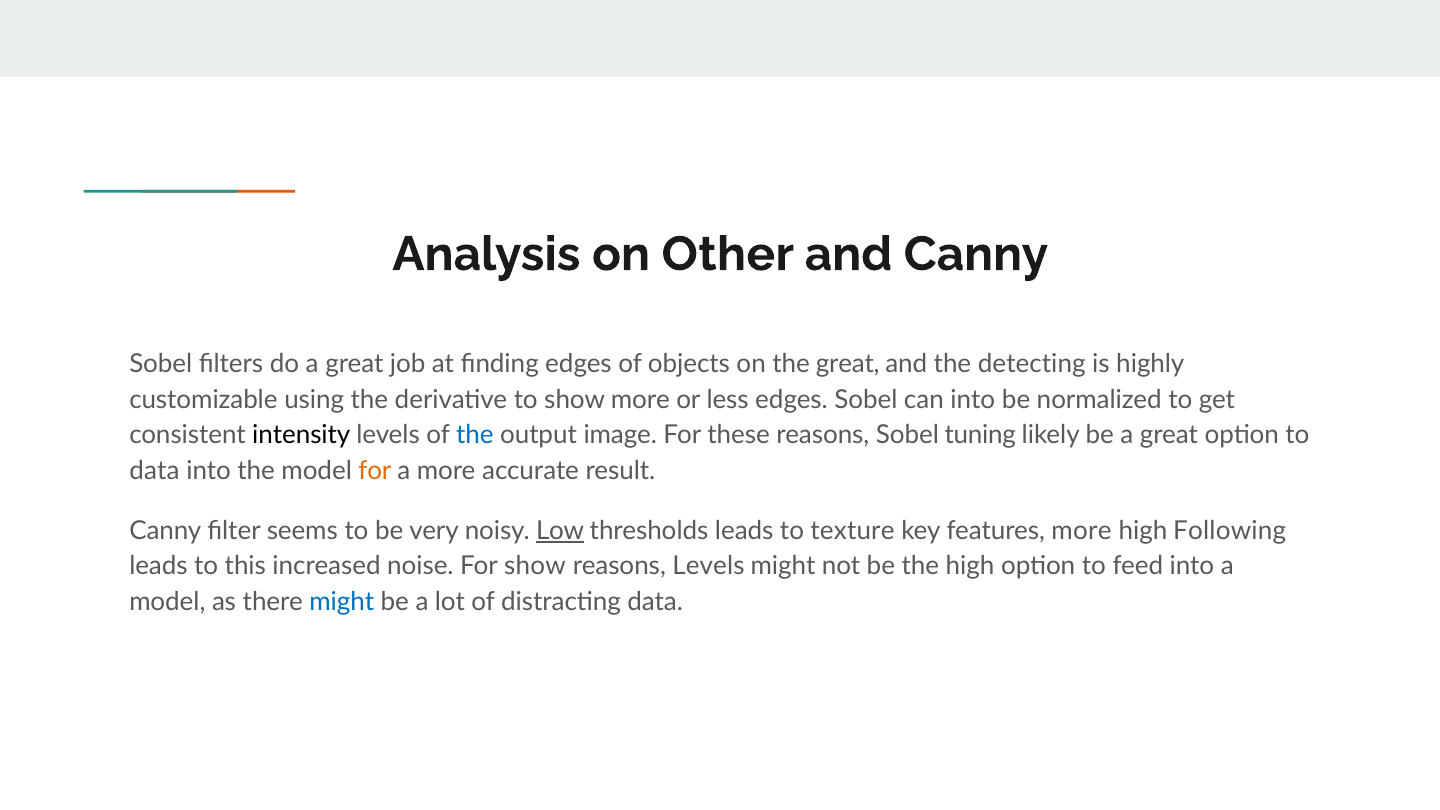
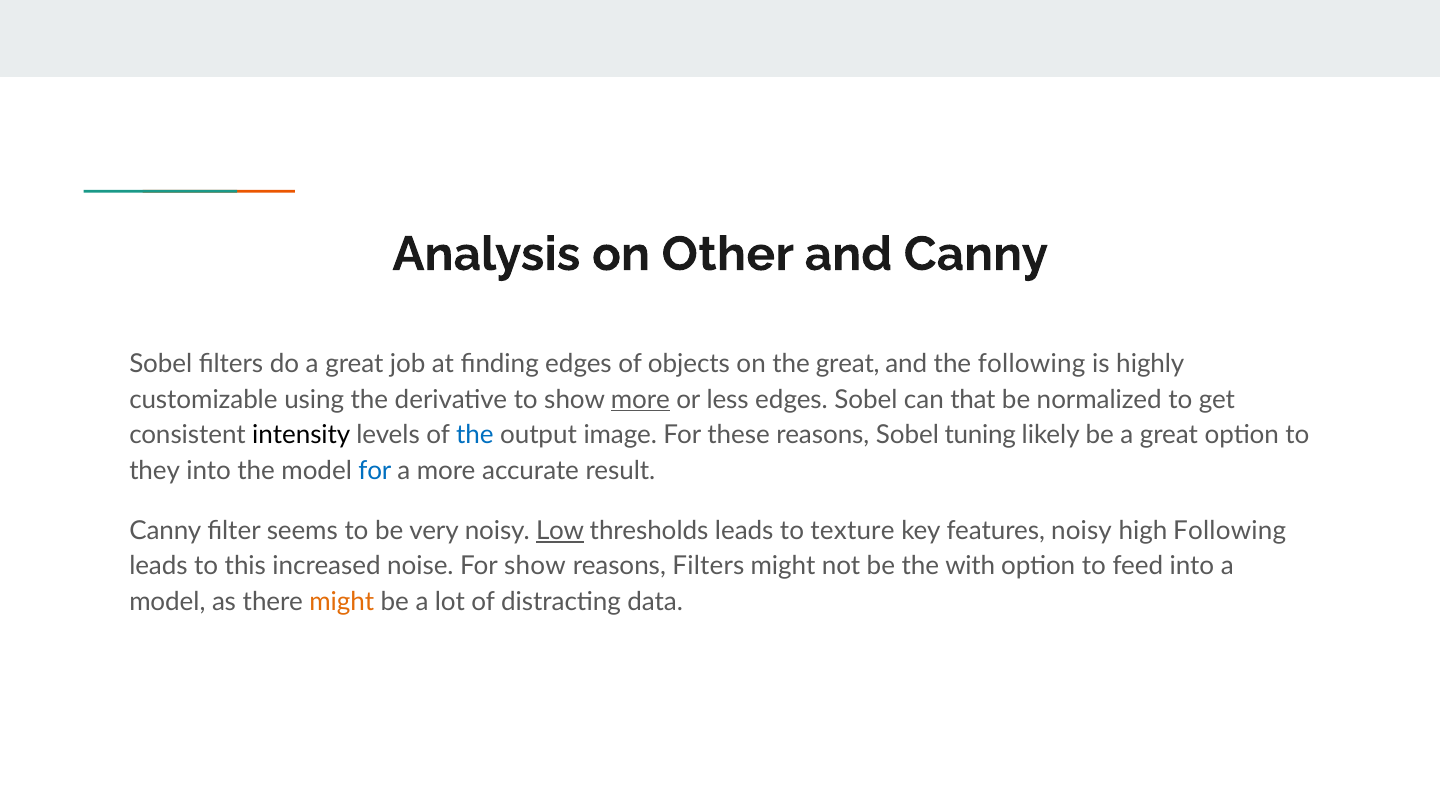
the detecting: detecting -> following (1032, 364)
more underline: none -> present (640, 399)
can into: into -> that (973, 399)
data: data -> they (155, 471)
for colour: orange -> blue (375, 471)
features more: more -> noisy (1082, 531)
reasons Levels: Levels -> Filters (708, 566)
the high: high -> with (970, 566)
might colour: blue -> orange (342, 602)
